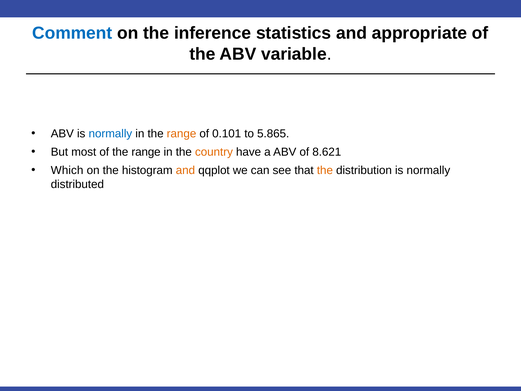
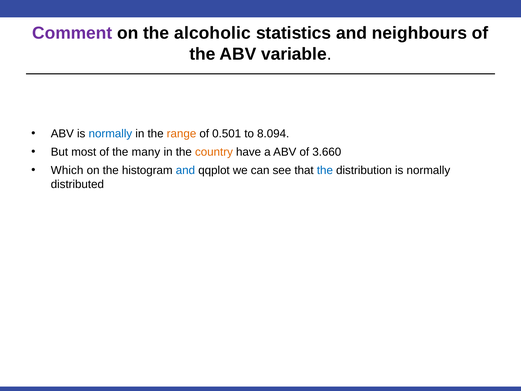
Comment colour: blue -> purple (72, 33)
inference: inference -> alcoholic (213, 33)
appropriate: appropriate -> neighbours (419, 33)
0.101: 0.101 -> 0.501 (227, 134)
5.865: 5.865 -> 8.094 (273, 134)
of the range: range -> many (146, 152)
8.621: 8.621 -> 3.660 (327, 152)
and colour: orange -> blue (185, 170)
the colour: orange -> blue (325, 170)
